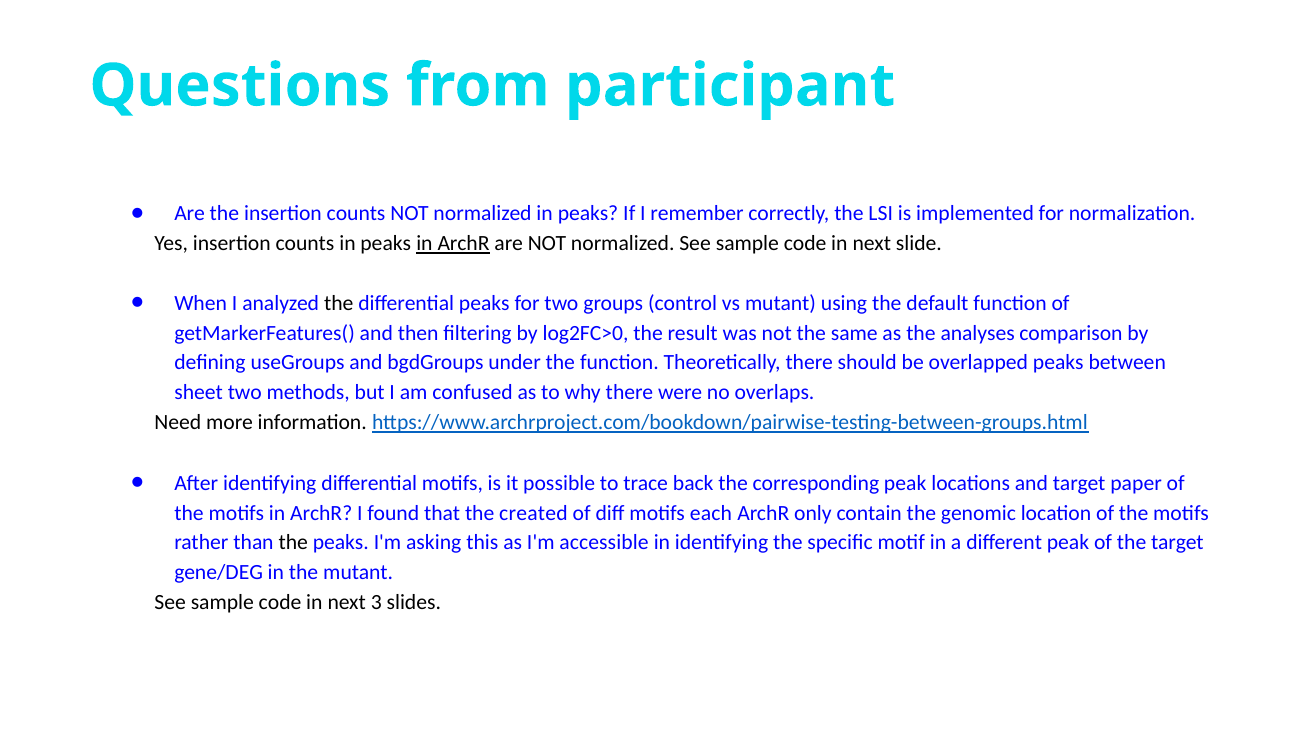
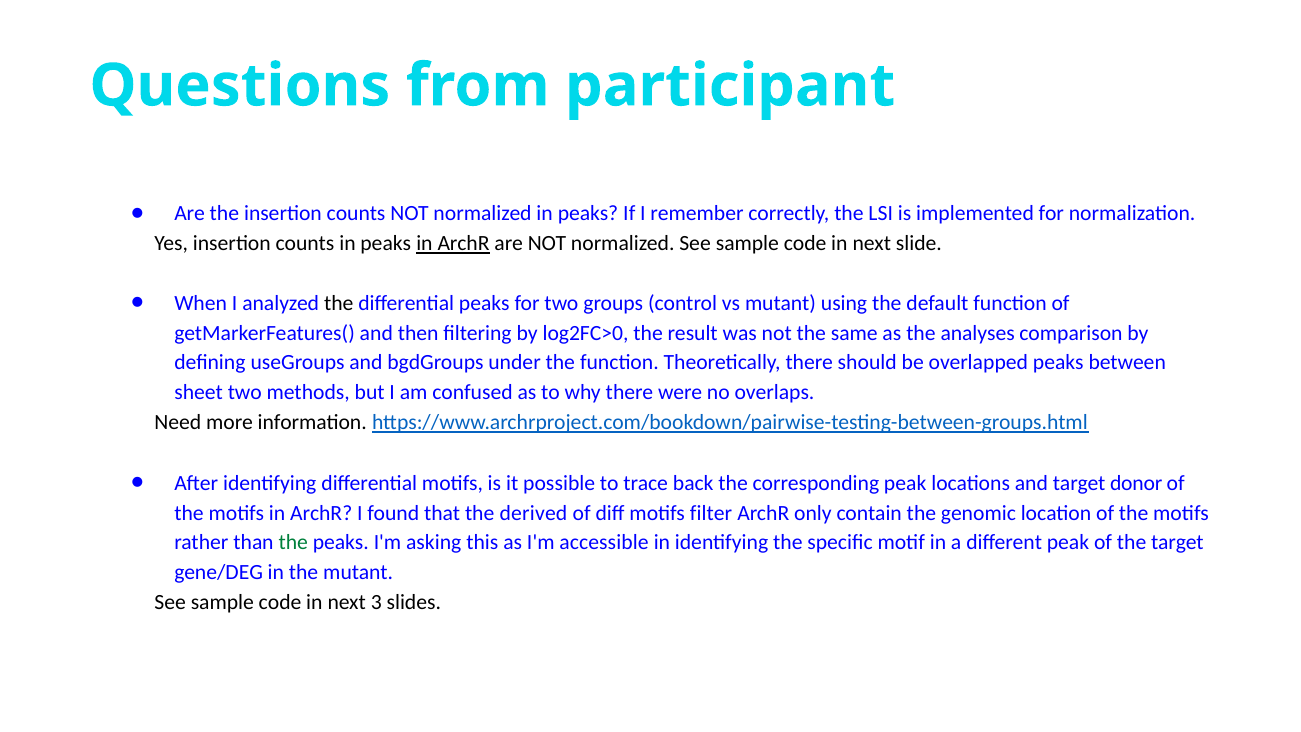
paper: paper -> donor (1136, 483)
created: created -> derived (533, 513)
each: each -> filter (711, 513)
the colour: black -> green (293, 543)
